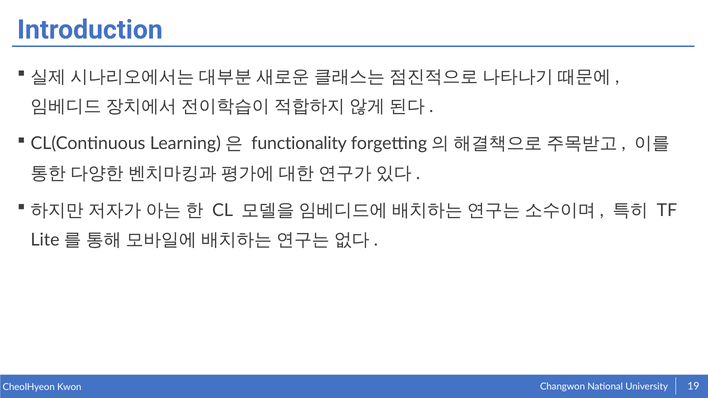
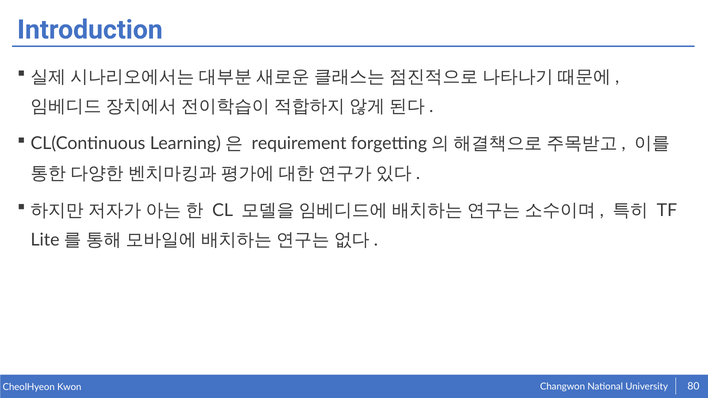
functionality: functionality -> requirement (299, 144)
19: 19 -> 80 (693, 387)
